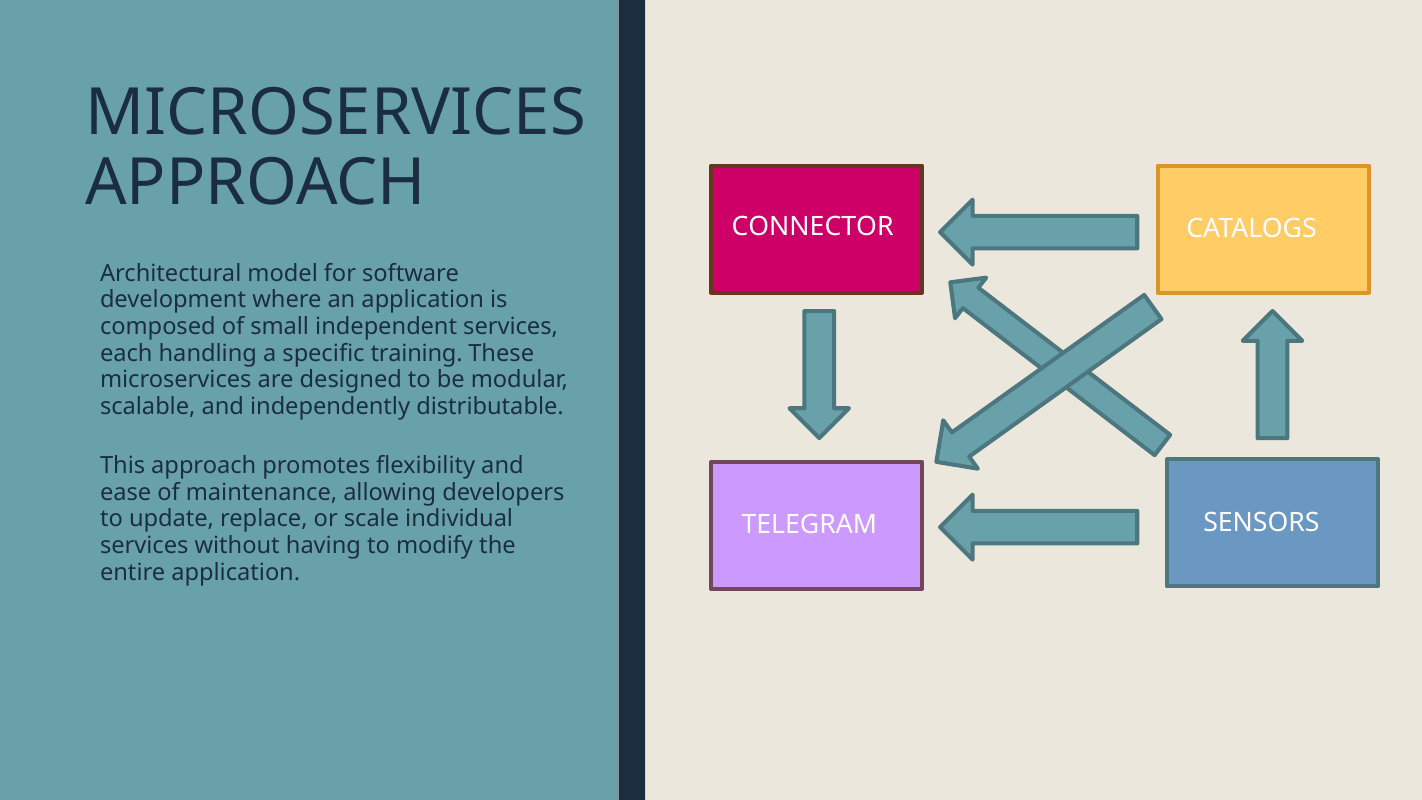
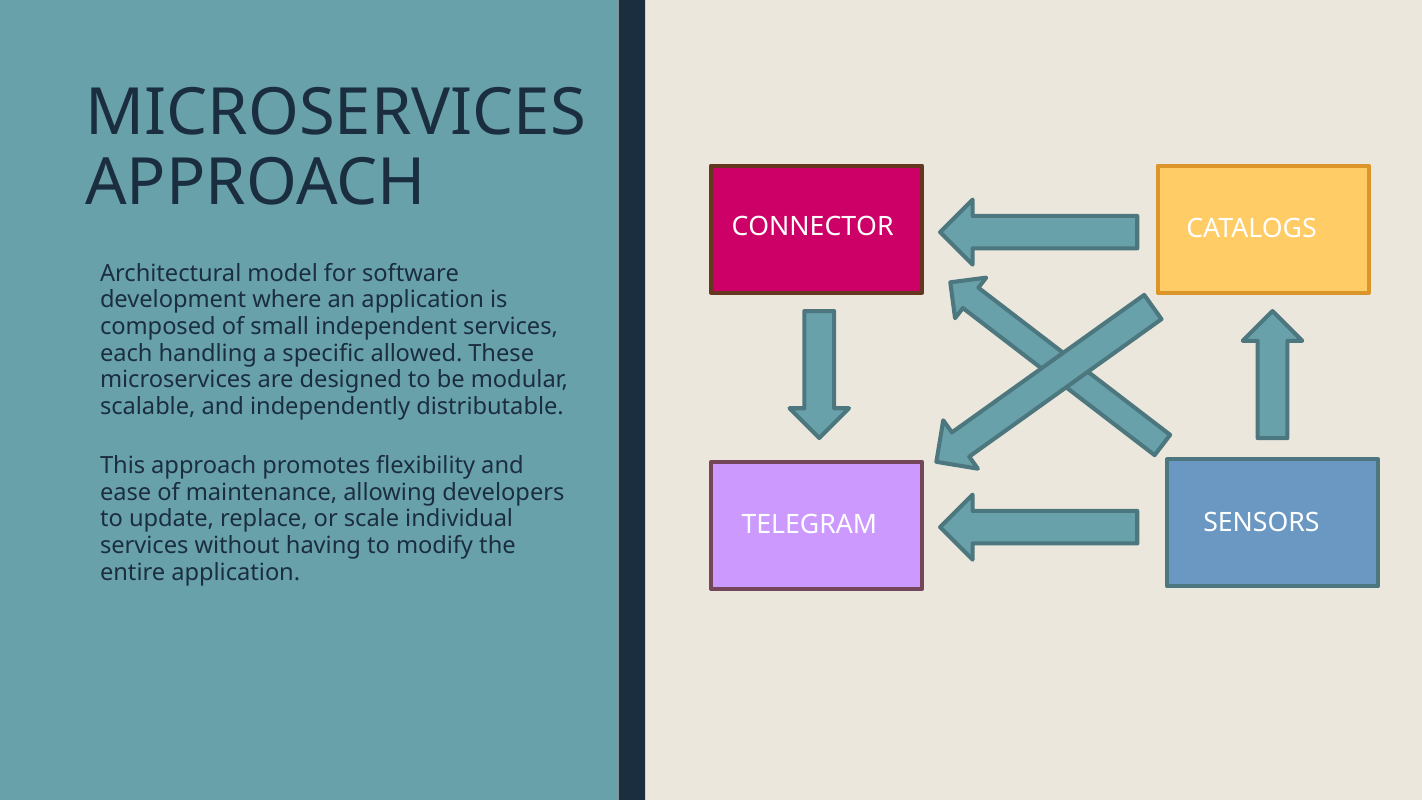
training: training -> allowed (417, 353)
